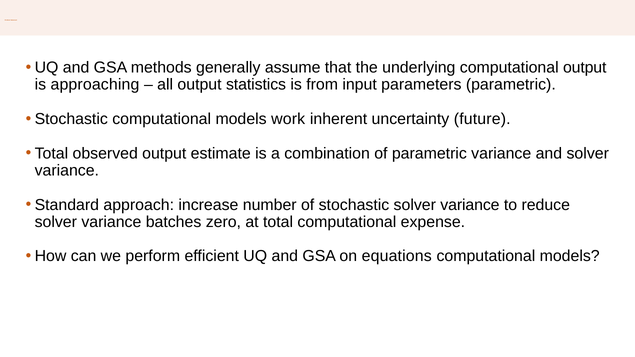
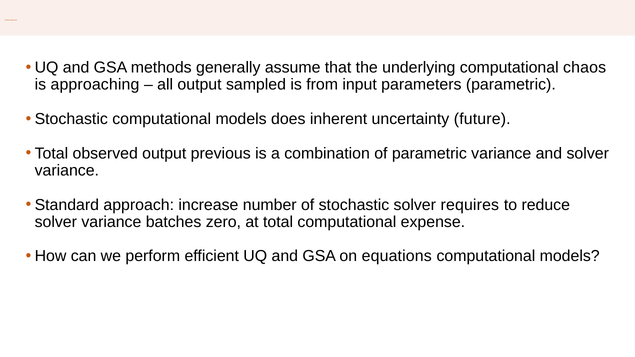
computational output: output -> chaos (585, 68)
statistics: statistics -> sampled (256, 85)
work: work -> does (288, 119)
estimate: estimate -> previous (221, 153)
stochastic solver variance: variance -> requires (470, 205)
